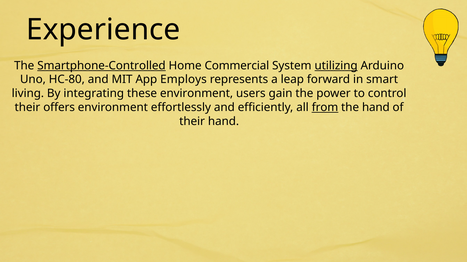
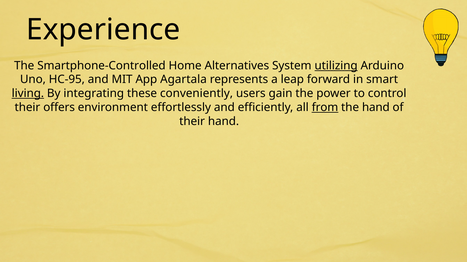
Smartphone-Controlled underline: present -> none (101, 66)
Commercial: Commercial -> Alternatives (237, 66)
HC-80: HC-80 -> HC-95 (67, 80)
Employs: Employs -> Agartala (184, 80)
living underline: none -> present (28, 94)
these environment: environment -> conveniently (196, 94)
